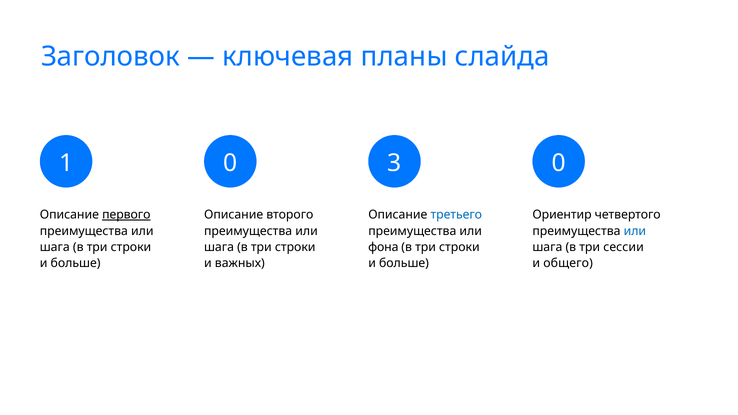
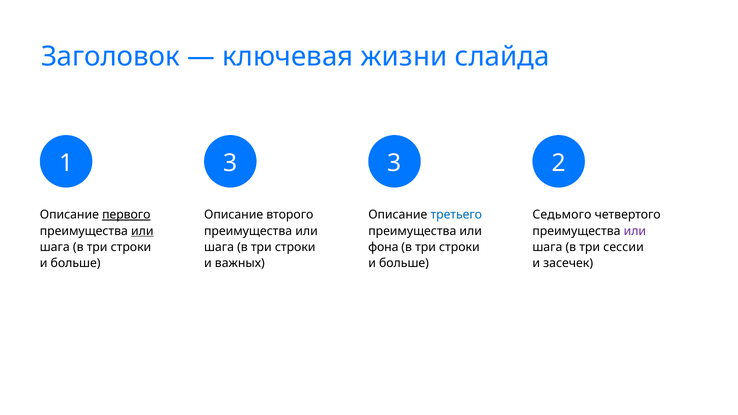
планы: планы -> жизни (404, 57)
1 0: 0 -> 3 (230, 163)
3 0: 0 -> 2 (559, 163)
Ориентир: Ориентир -> Седьмого (562, 215)
или underline: none -> present (142, 231)
или colour: blue -> purple (635, 231)
общего: общего -> засечек (568, 263)
